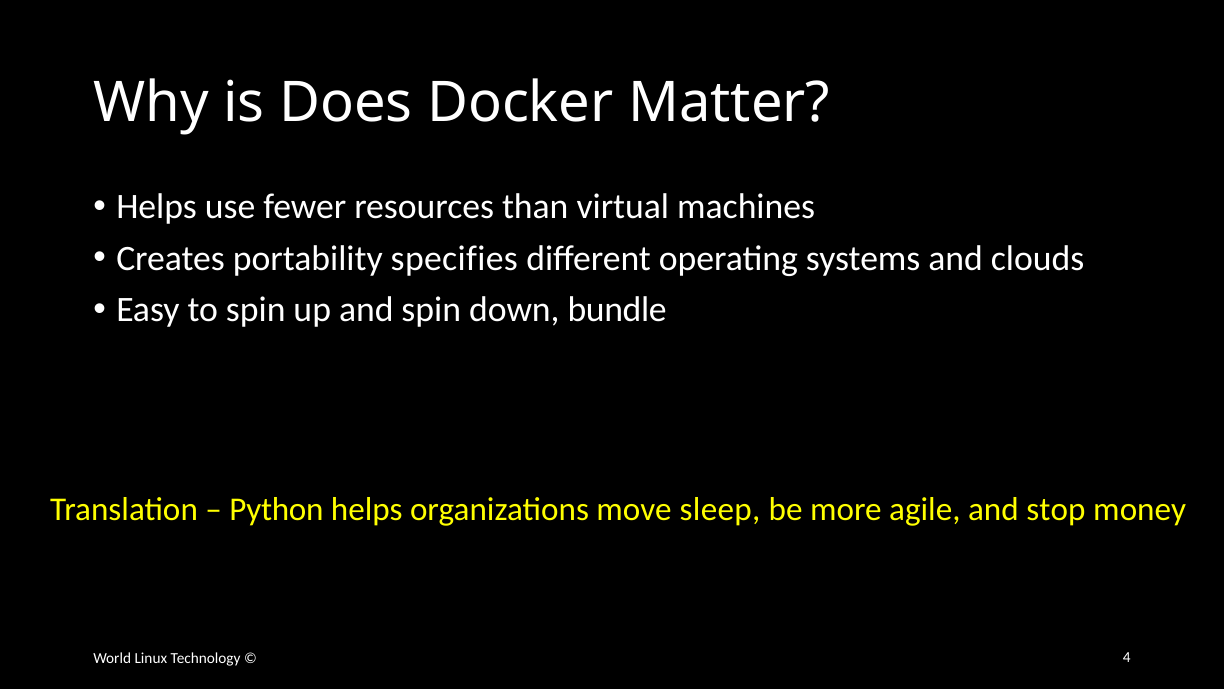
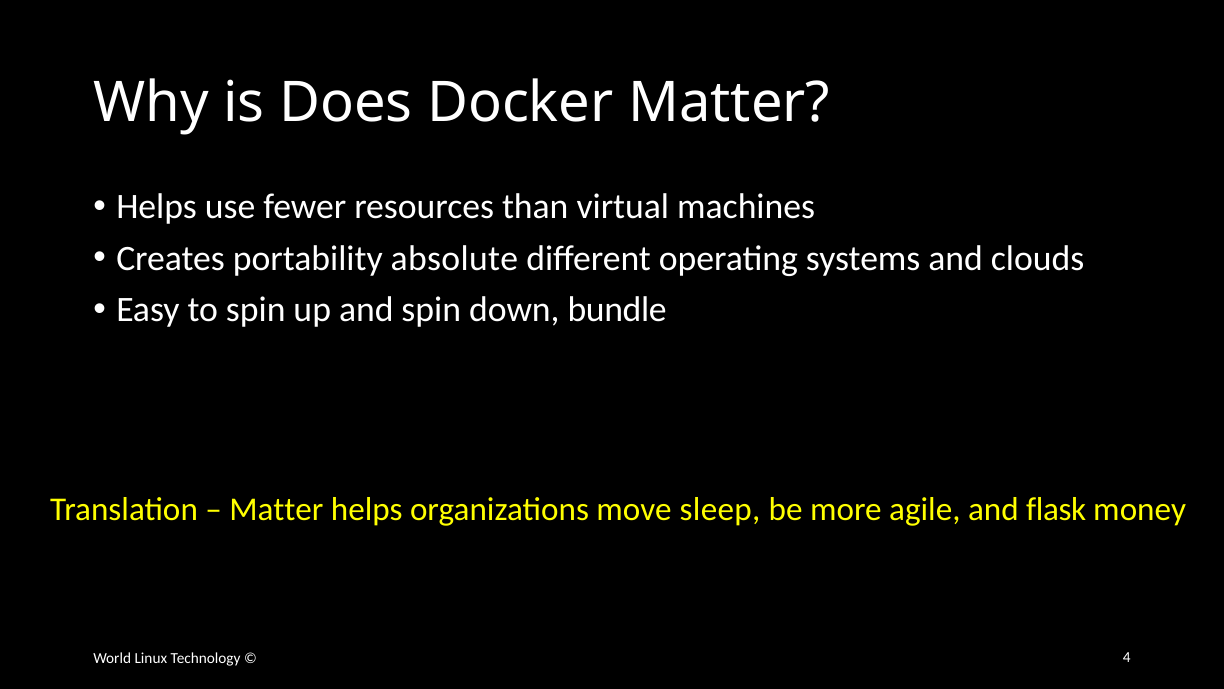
specifies: specifies -> absolute (454, 258)
Python: Python -> Matter (276, 509)
stop: stop -> flask (1056, 509)
